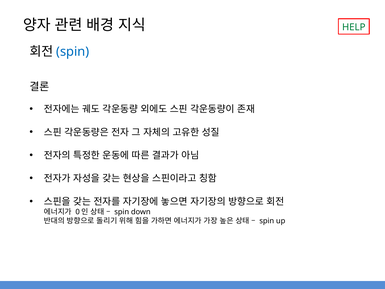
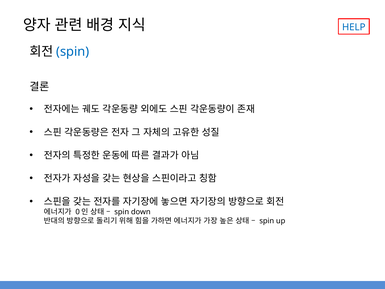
HELP colour: green -> blue (354, 27)
